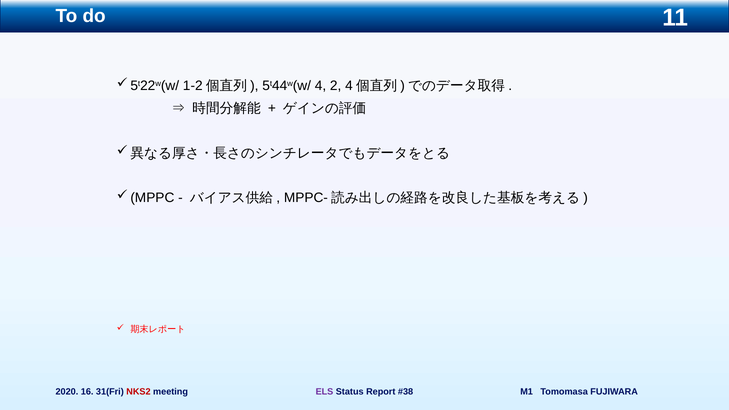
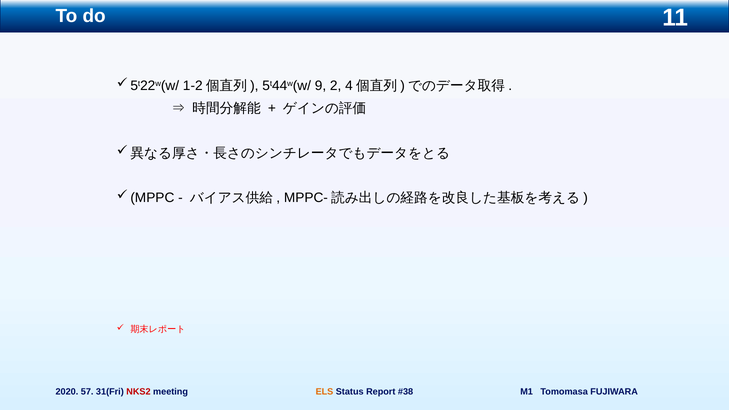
4: 4 -> 9 (320, 86)
16: 16 -> 57 (87, 392)
ELS colour: purple -> orange (324, 392)
